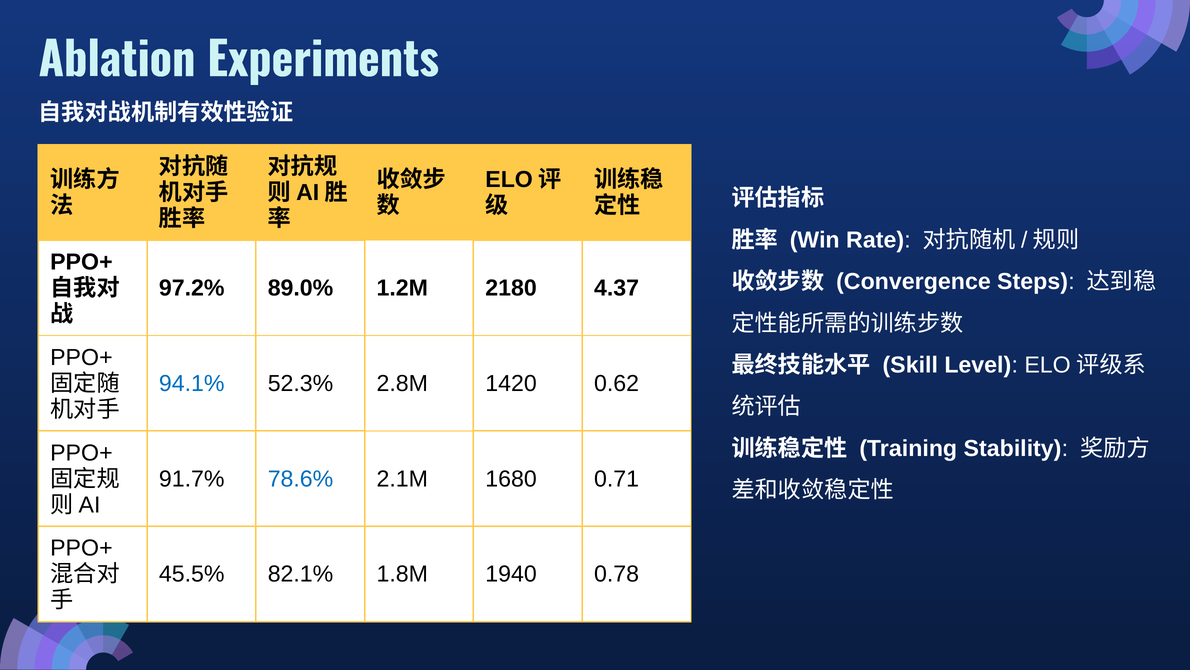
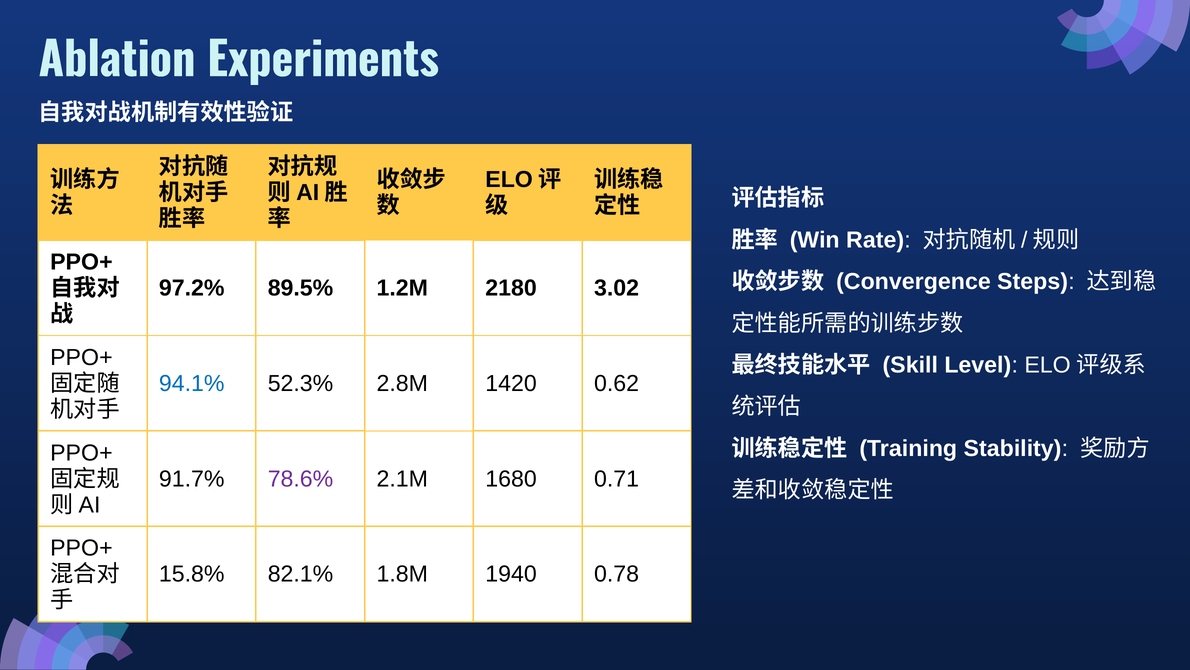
89.0%: 89.0% -> 89.5% (301, 288)
4.37: 4.37 -> 3.02 (617, 288)
78.6% colour: blue -> purple (301, 478)
45.5%: 45.5% -> 15.8% (192, 574)
